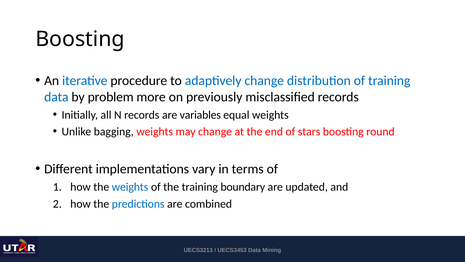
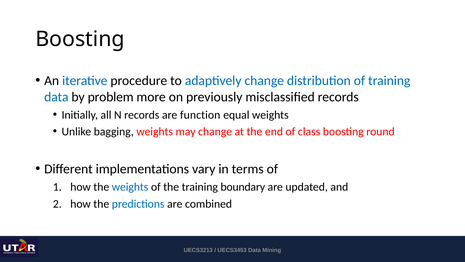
variables: variables -> function (200, 115)
stars: stars -> class (309, 132)
